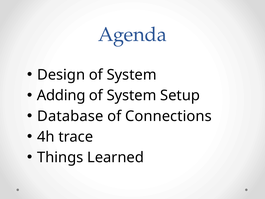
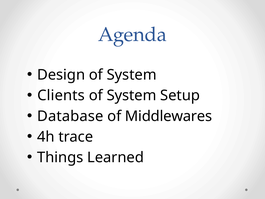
Adding: Adding -> Clients (61, 95)
Connections: Connections -> Middlewares (169, 116)
